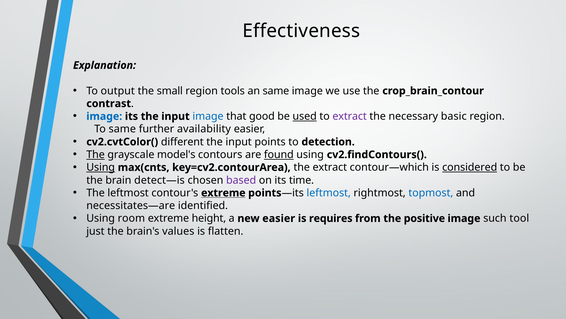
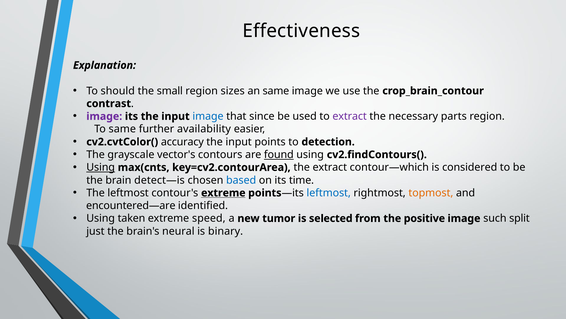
output: output -> should (118, 91)
tools: tools -> sizes (233, 91)
image colour: blue -> purple (104, 116)
good: good -> since (262, 116)
used underline: present -> none (305, 116)
basic: basic -> parts (454, 116)
different: different -> accuracy (182, 142)
The underline: present -> none (96, 154)
model's: model's -> vector's (176, 154)
considered underline: present -> none (470, 167)
based colour: purple -> blue (241, 180)
topmost colour: blue -> orange (431, 193)
necessitates—are: necessitates—are -> encountered—are (131, 205)
room: room -> taken (131, 218)
height: height -> speed (209, 218)
new easier: easier -> tumor (279, 218)
requires: requires -> selected (331, 218)
tool: tool -> split (519, 218)
values: values -> neural (178, 231)
flatten: flatten -> binary (226, 231)
